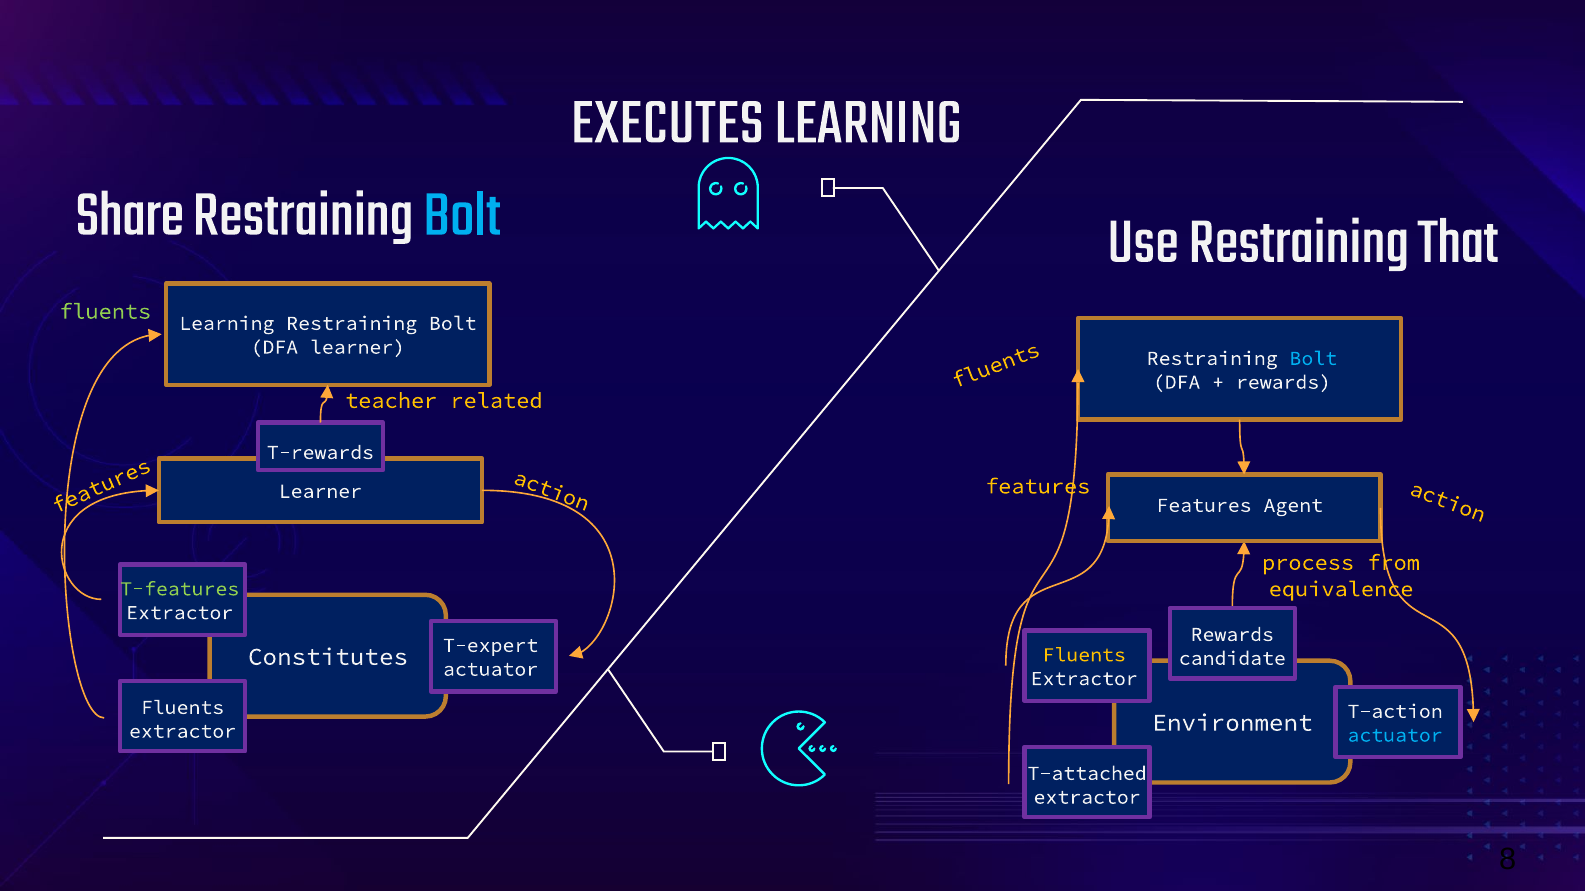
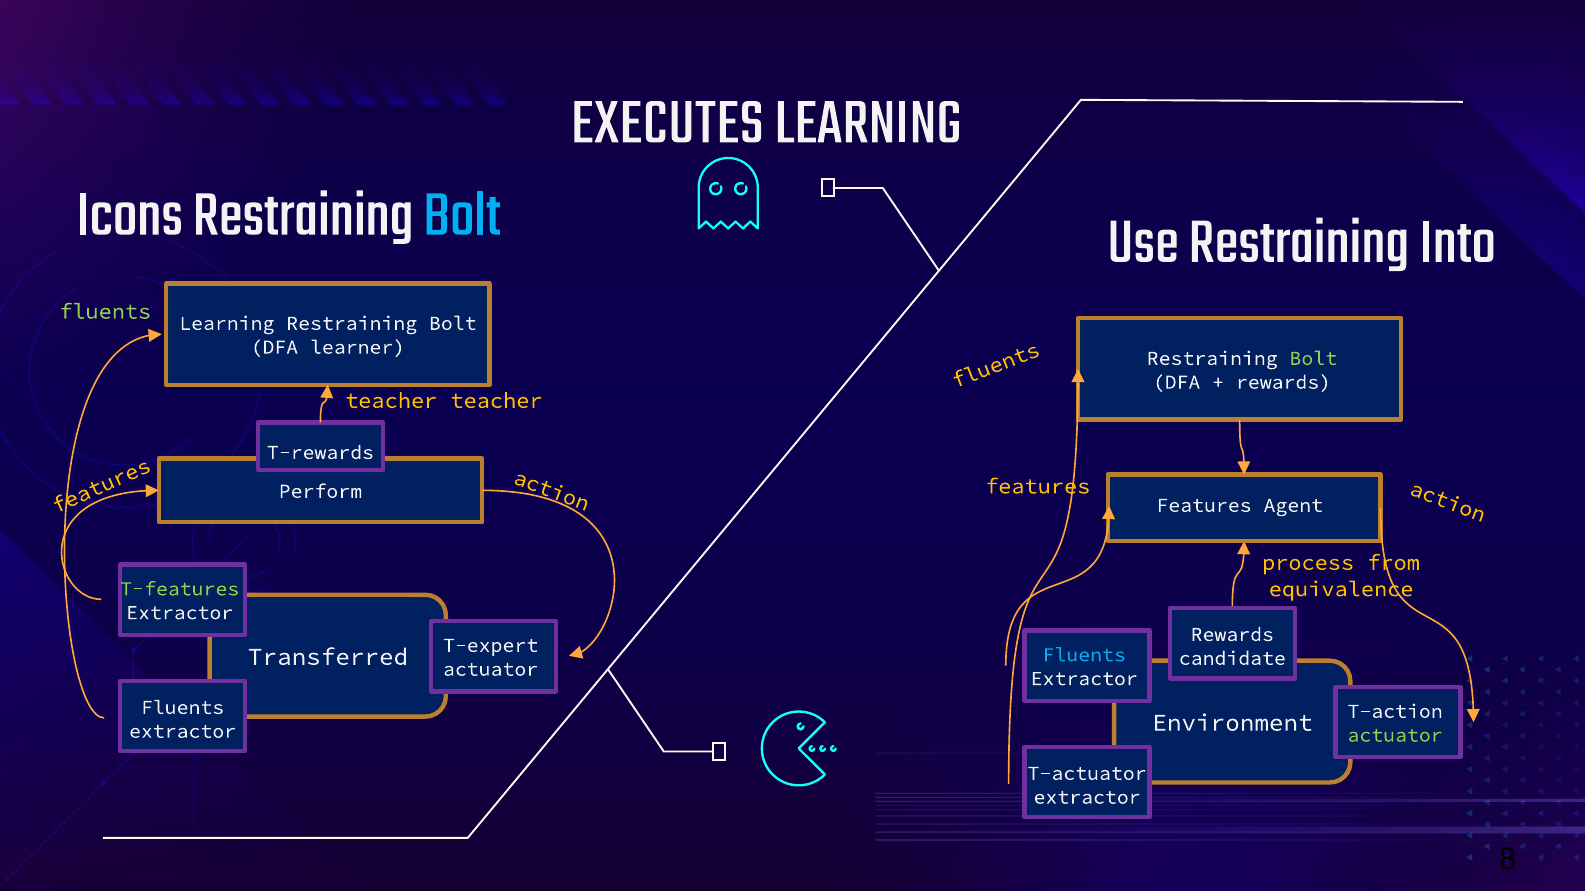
Share: Share -> Icons (129, 213)
That: That -> Into (1457, 240)
Bolt colour: light blue -> light green (1313, 359)
teacher related: related -> teacher (496, 401)
Learner: Learner -> Perform (320, 492)
Fluents colour: yellow -> light blue (1084, 655)
Constitutes: Constitutes -> Transferred (328, 657)
actuator colour: light blue -> light green (1395, 736)
T-attached: T-attached -> T-actuator (1087, 774)
